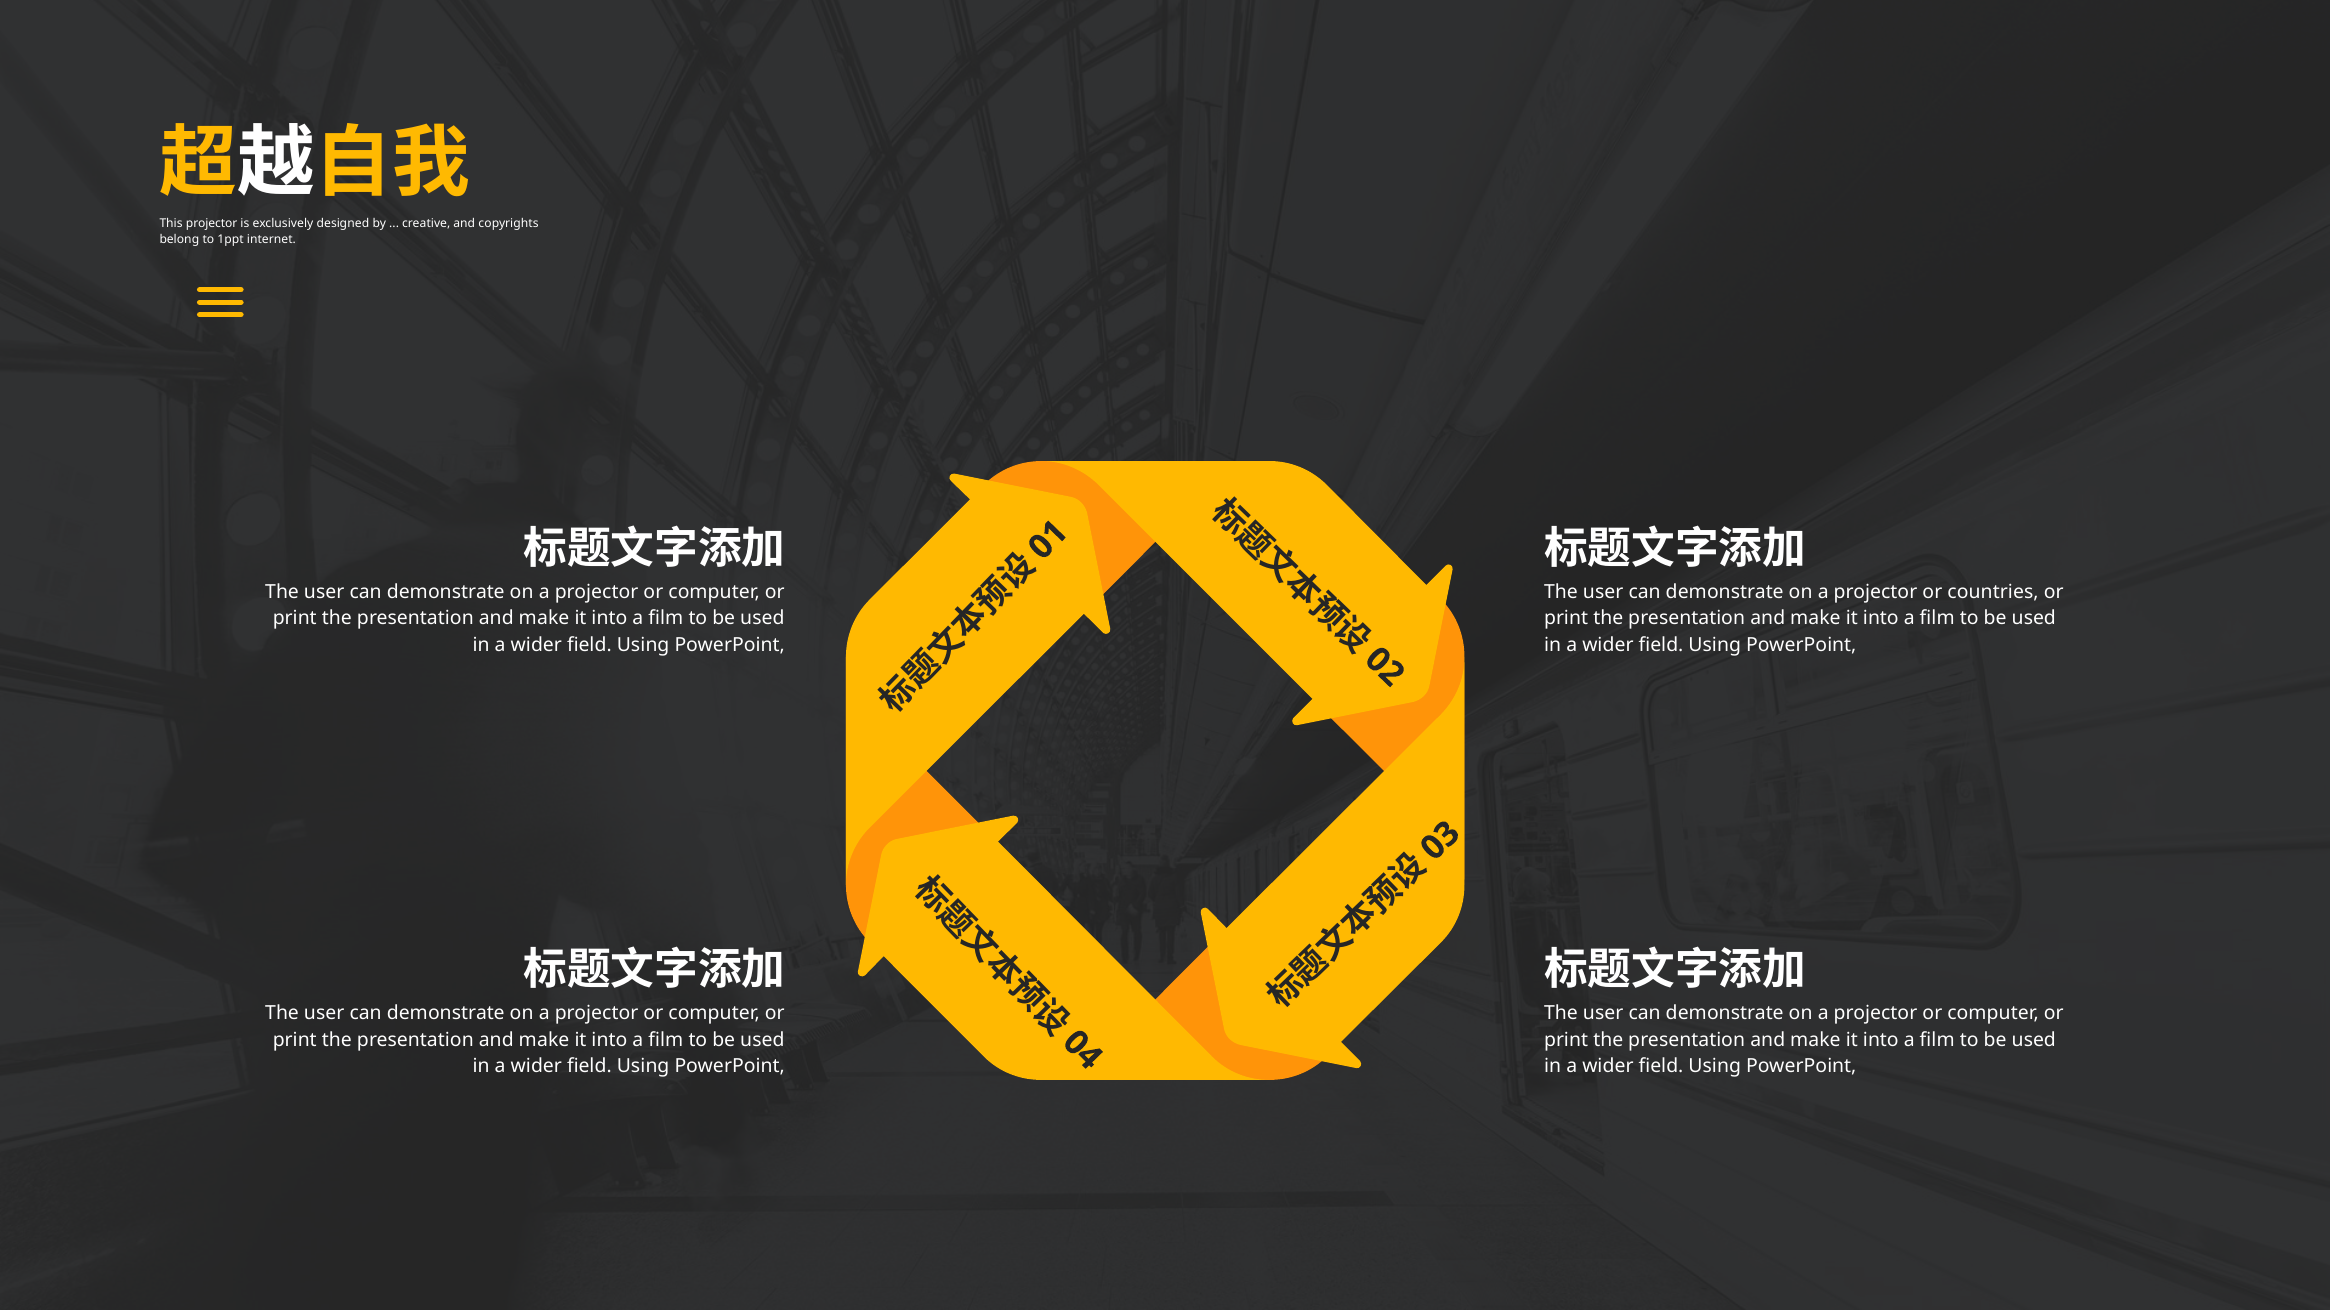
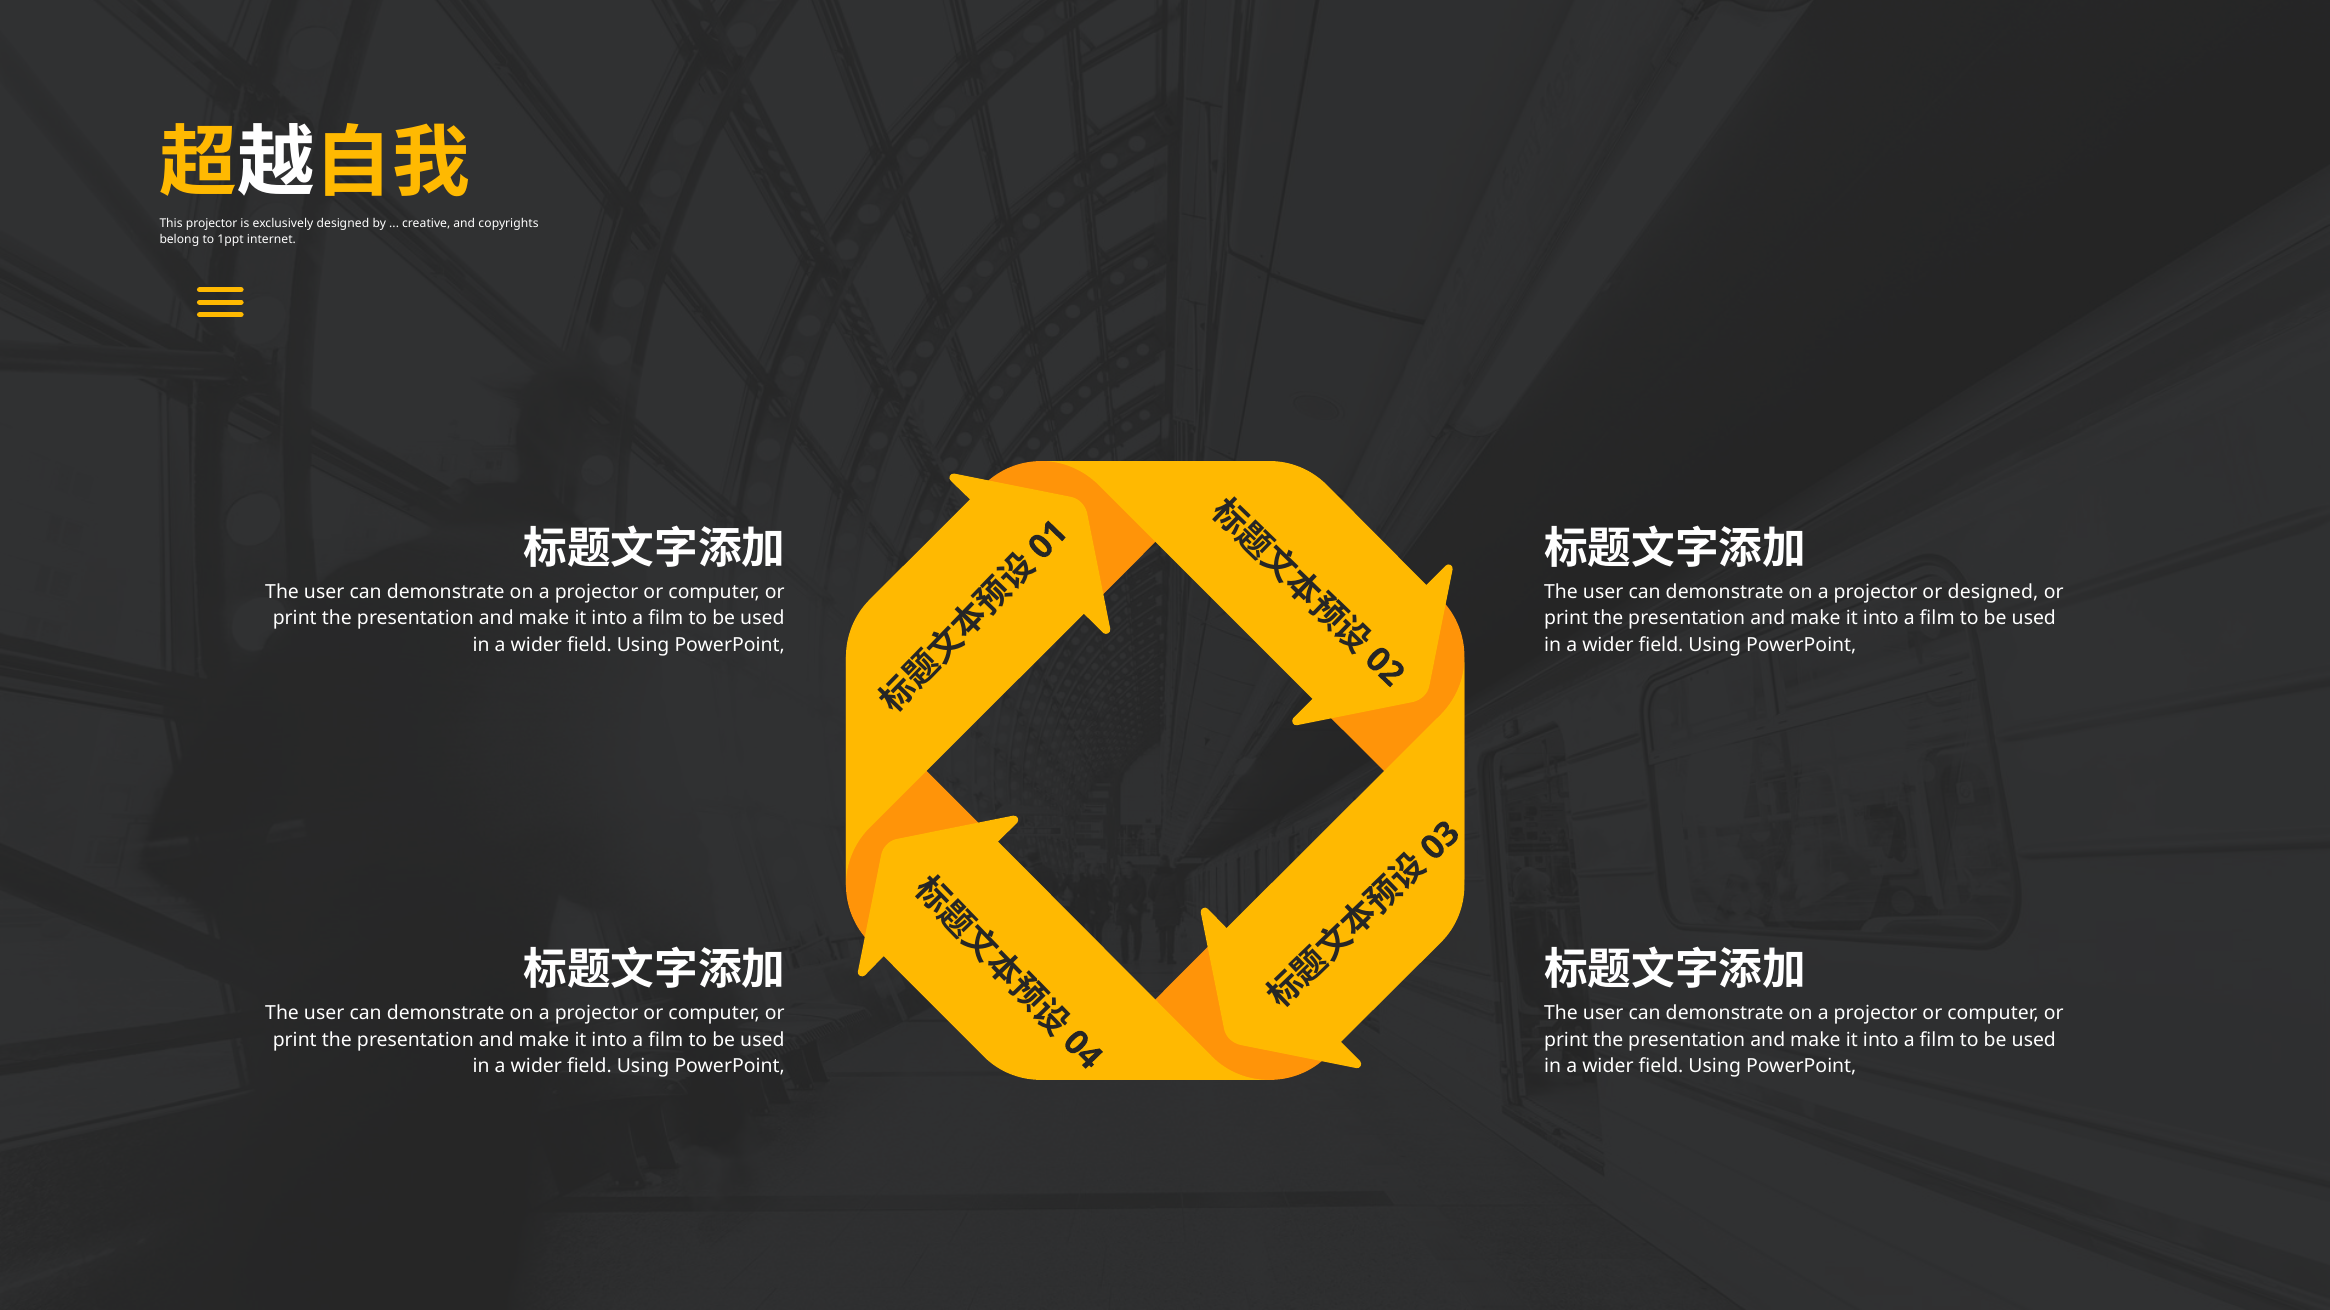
or countries: countries -> designed (1993, 592)
